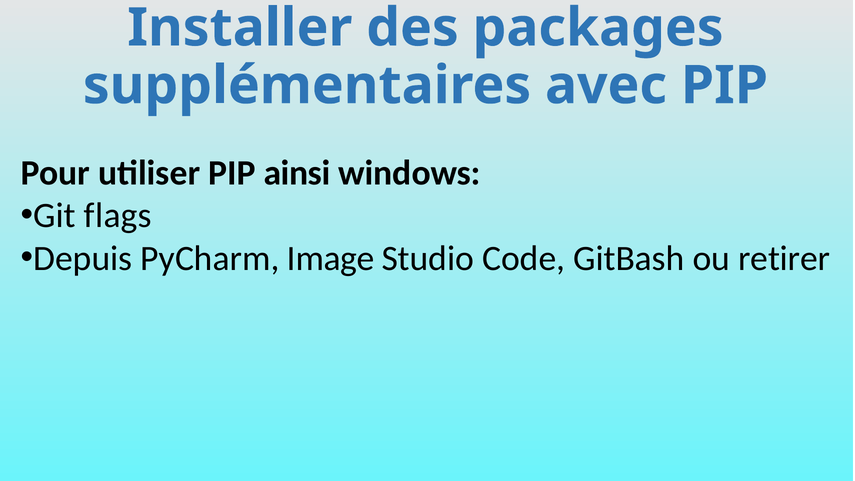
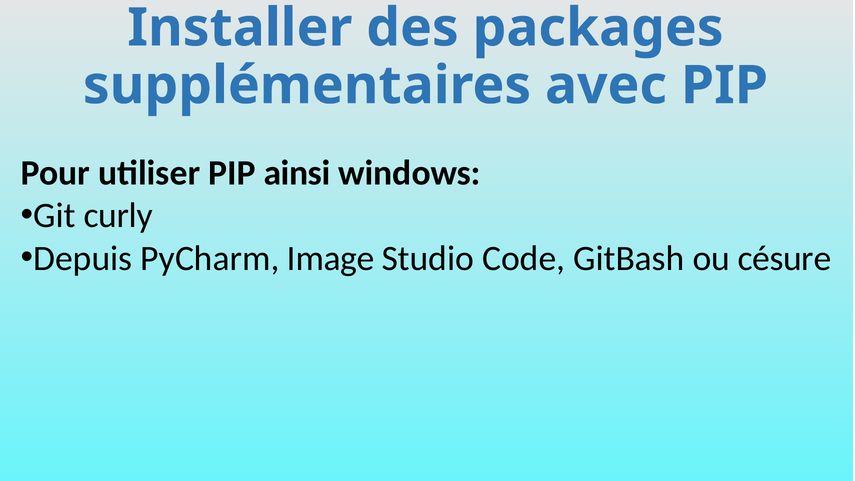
flags: flags -> curly (118, 216)
retirer: retirer -> césure (784, 258)
